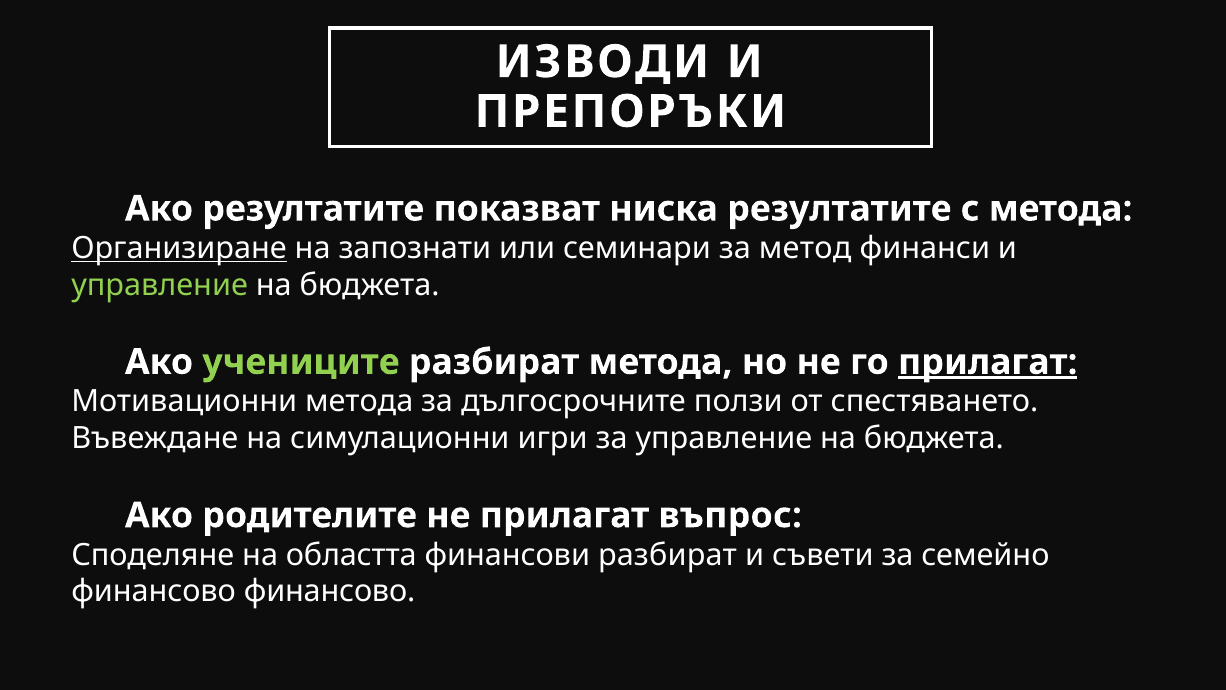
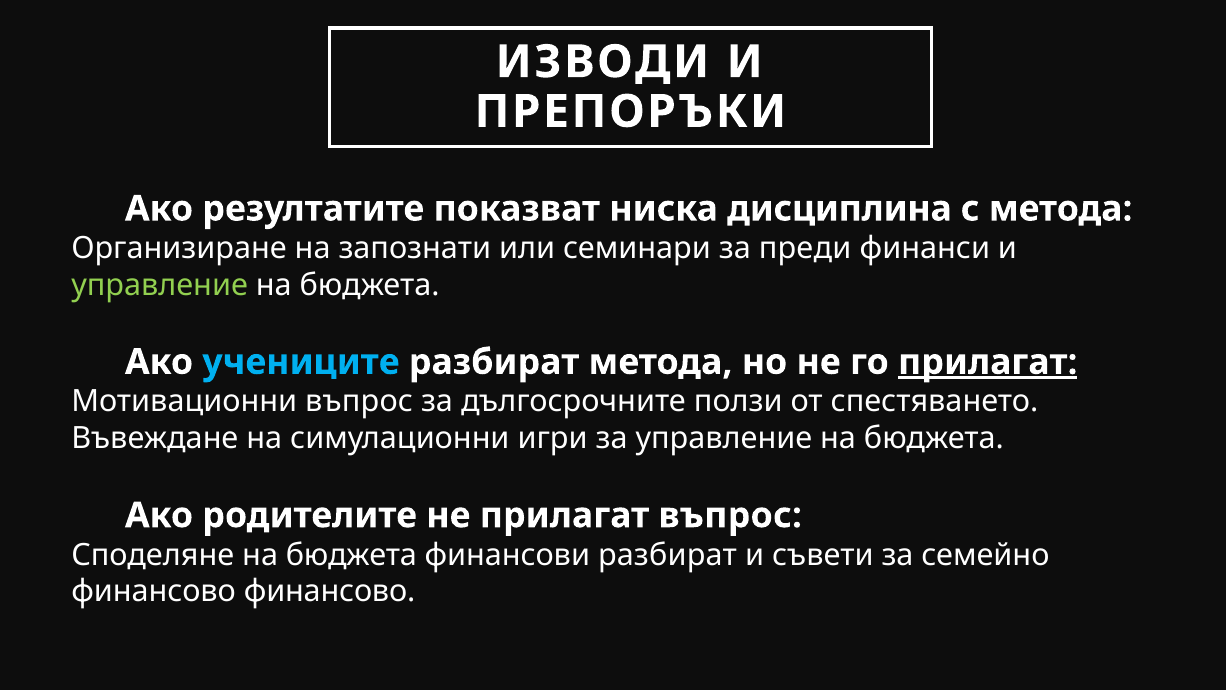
ниска резултатите: резултатите -> дисциплина (840, 209)
Организиране underline: present -> none (179, 248)
метод: метод -> преди (805, 248)
учениците colour: light green -> light blue (301, 362)
Мотивационни метода: метода -> въпрос (359, 401)
Споделяне на областта: областта -> бюджета (351, 555)
